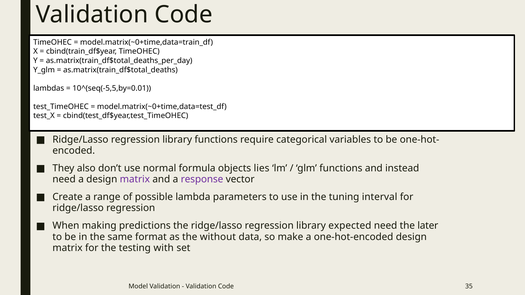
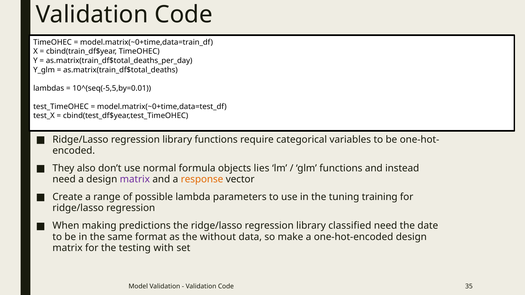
response colour: purple -> orange (202, 179)
interval: interval -> training (380, 197)
expected: expected -> classified (350, 226)
later: later -> date (428, 226)
